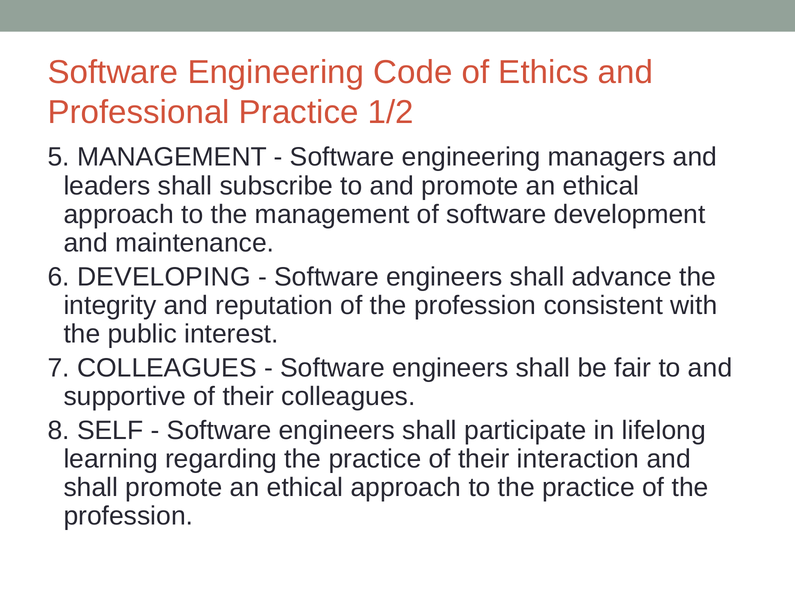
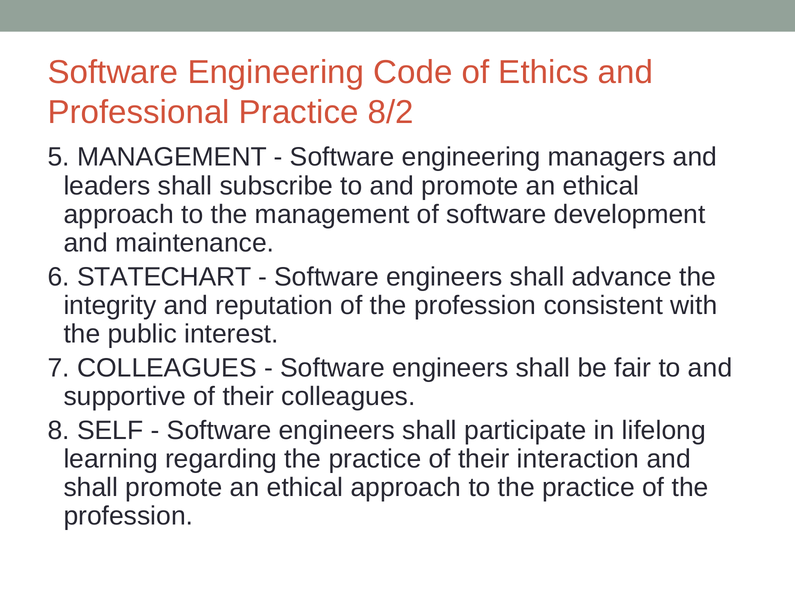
1/2: 1/2 -> 8/2 (391, 112)
DEVELOPING: DEVELOPING -> STATECHART (164, 277)
